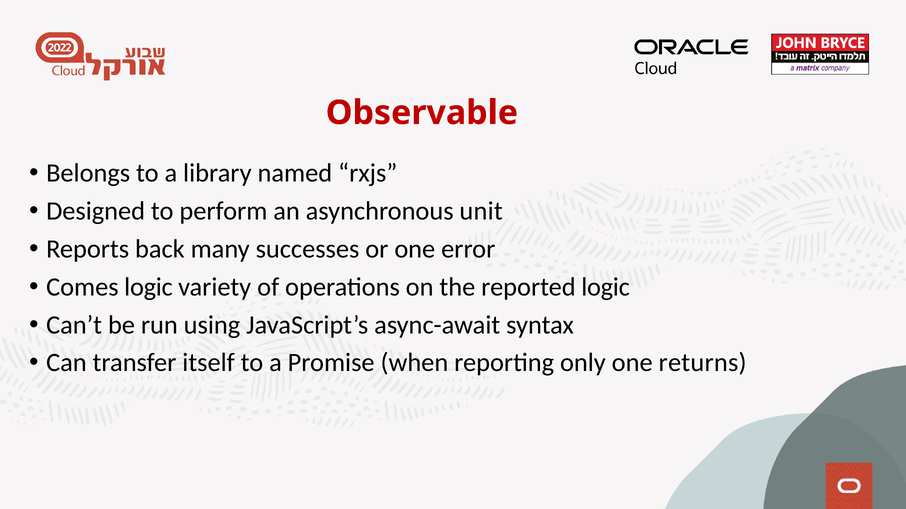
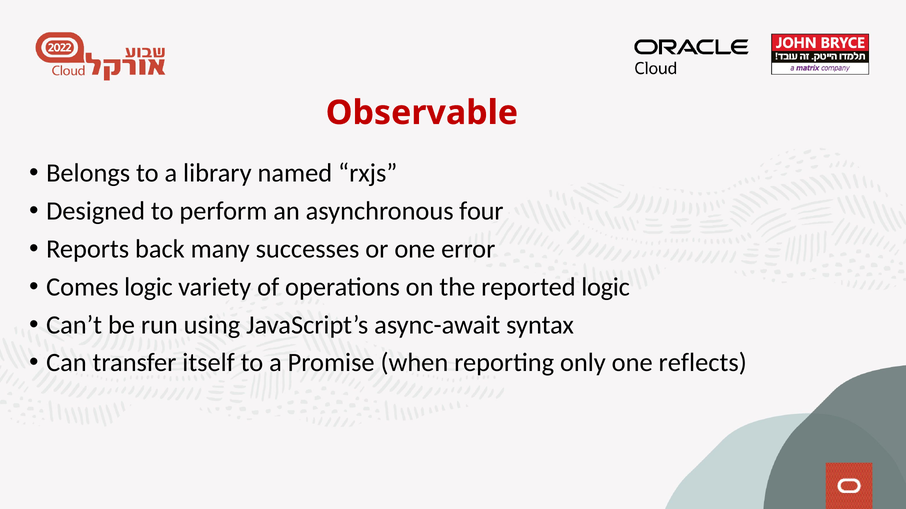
unit: unit -> four (481, 211)
returns: returns -> reflects (703, 363)
